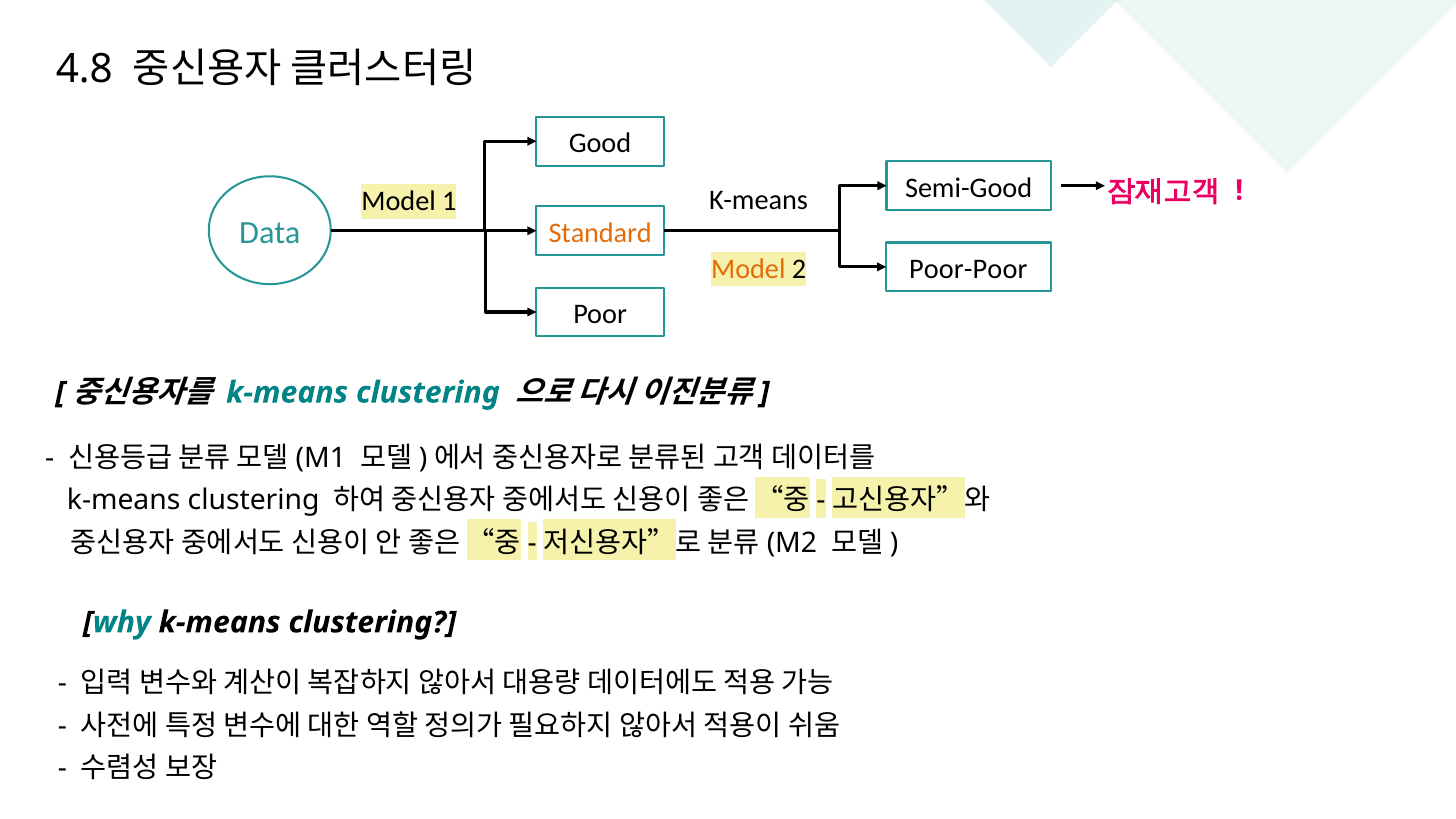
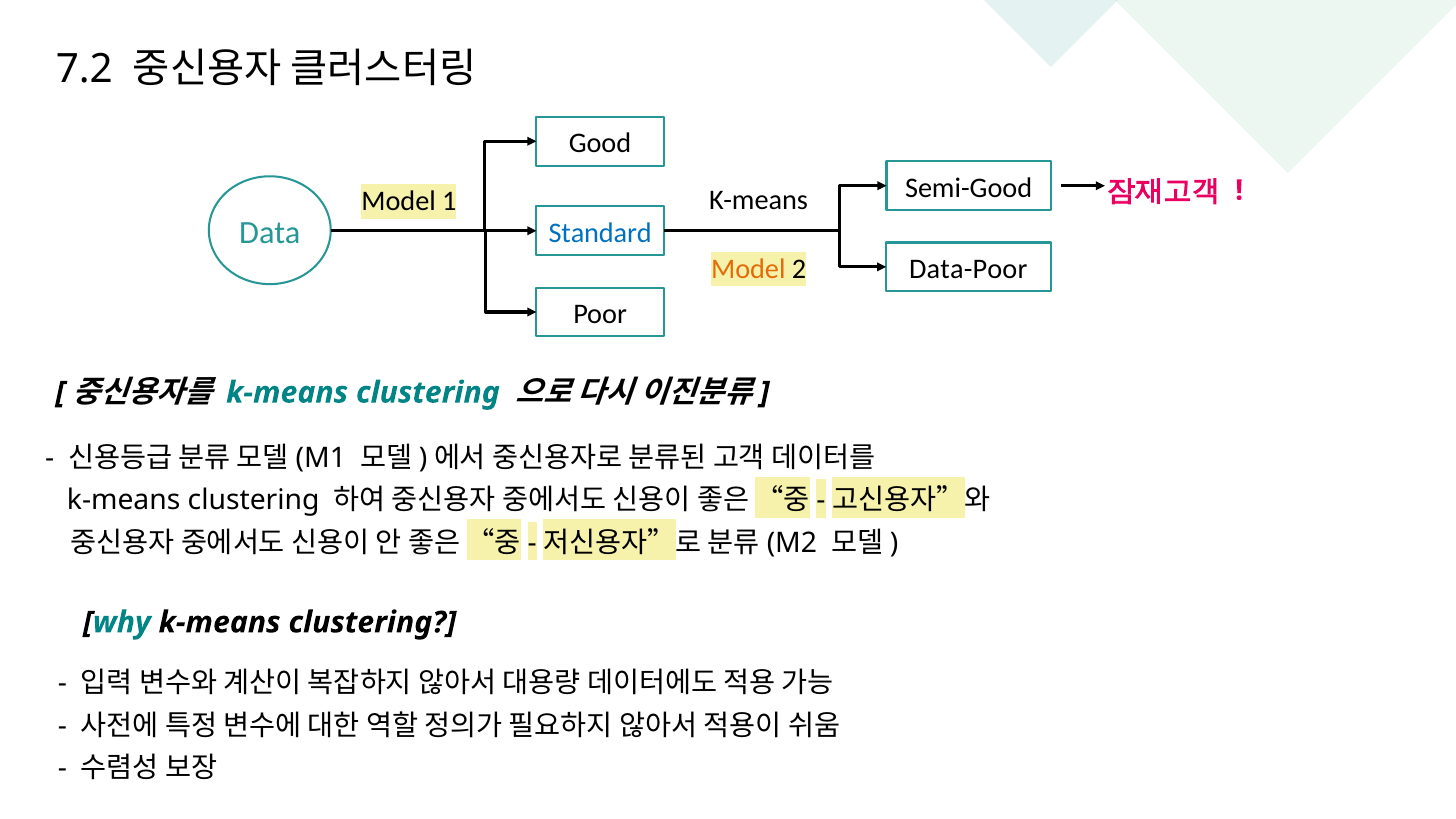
4.8: 4.8 -> 7.2 (84, 69)
Standard colour: orange -> blue (600, 233)
Poor-Poor: Poor-Poor -> Data-Poor (968, 269)
